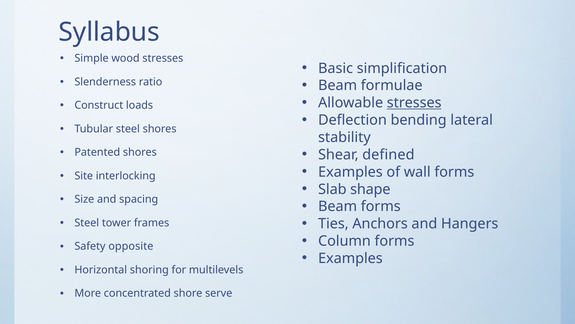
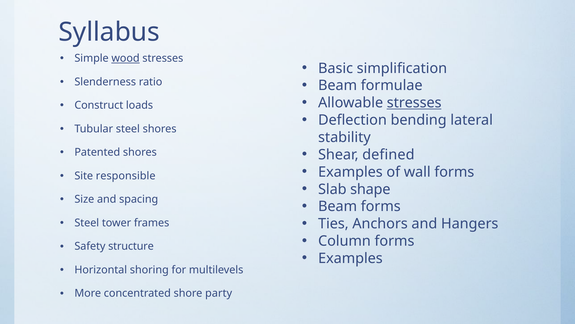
wood underline: none -> present (126, 58)
interlocking: interlocking -> responsible (126, 176)
opposite: opposite -> structure (131, 246)
serve: serve -> party (219, 293)
